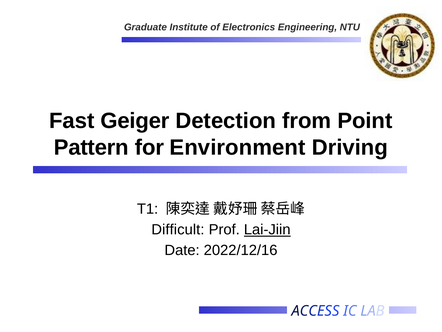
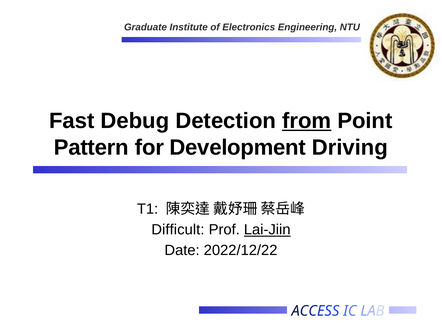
Geiger: Geiger -> Debug (135, 121)
from underline: none -> present (307, 121)
Environment: Environment -> Development (238, 147)
2022/12/16: 2022/12/16 -> 2022/12/22 (241, 250)
